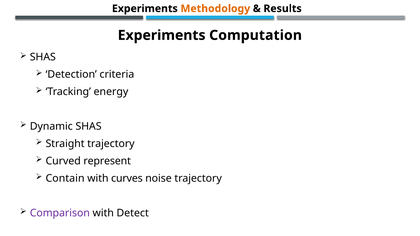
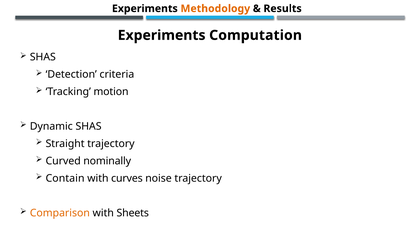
energy: energy -> motion (111, 92)
represent: represent -> nominally (107, 161)
Comparison colour: purple -> orange (60, 213)
Detect: Detect -> Sheets (133, 213)
